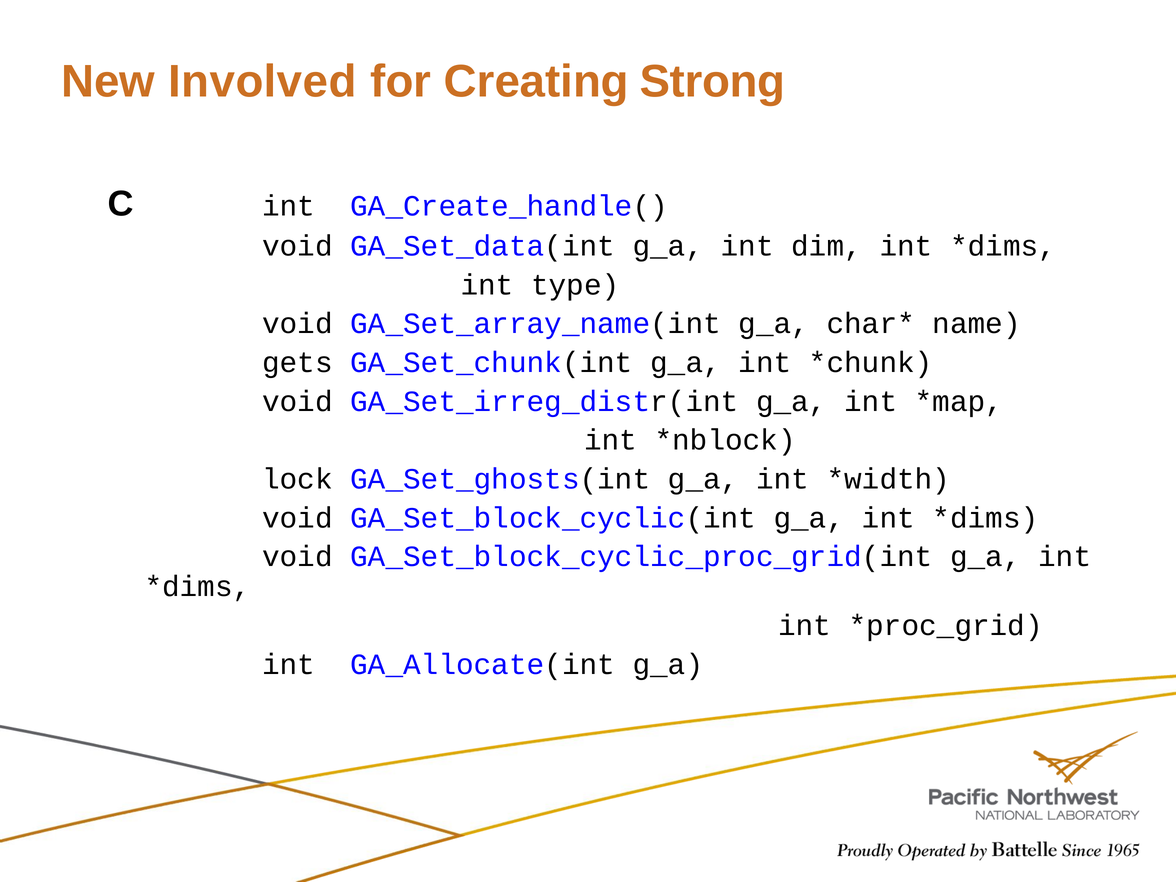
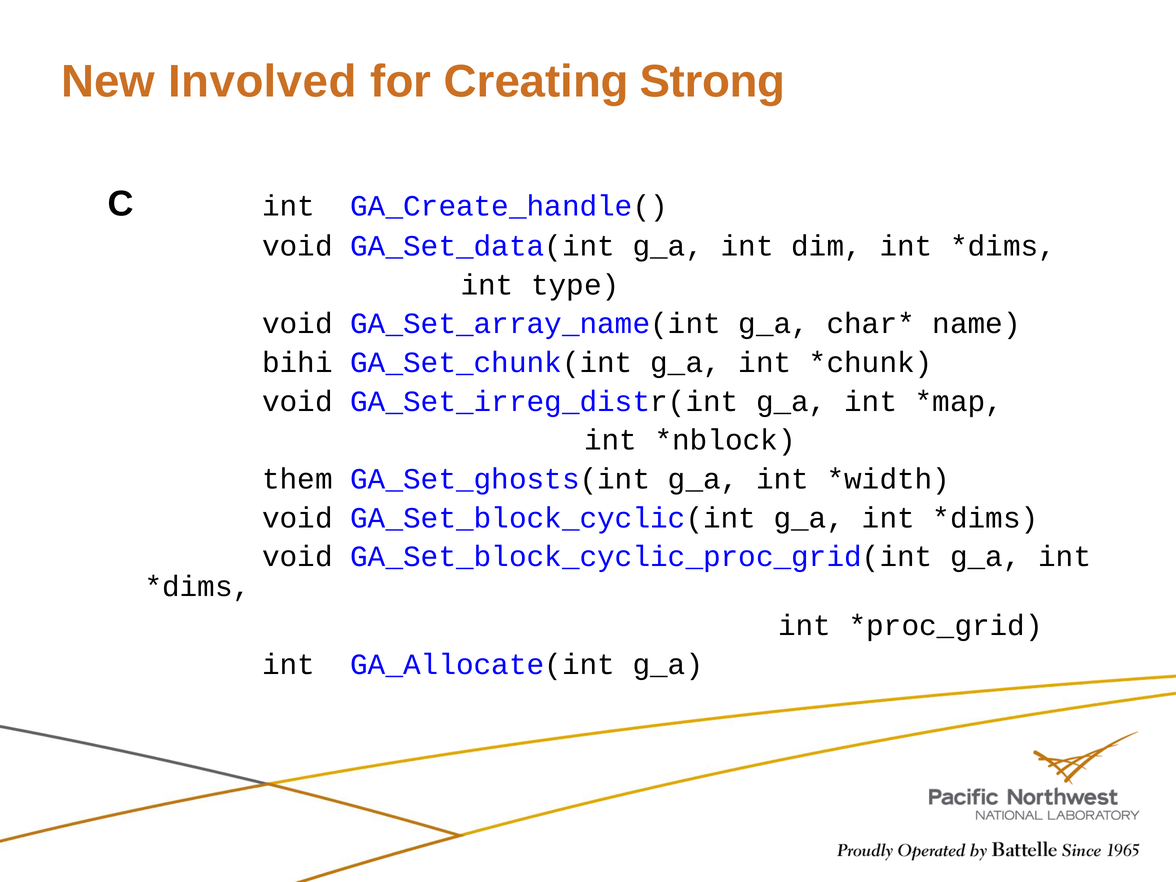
gets: gets -> bihi (297, 362)
lock: lock -> them (297, 479)
